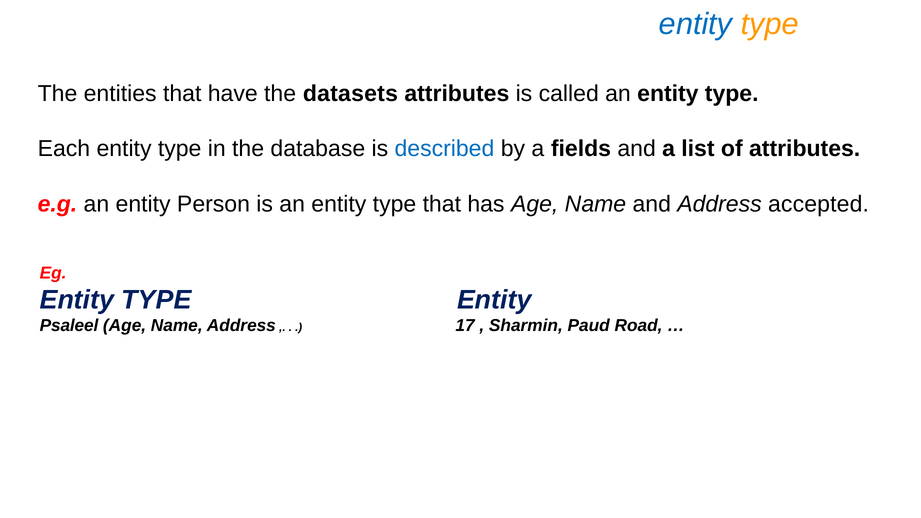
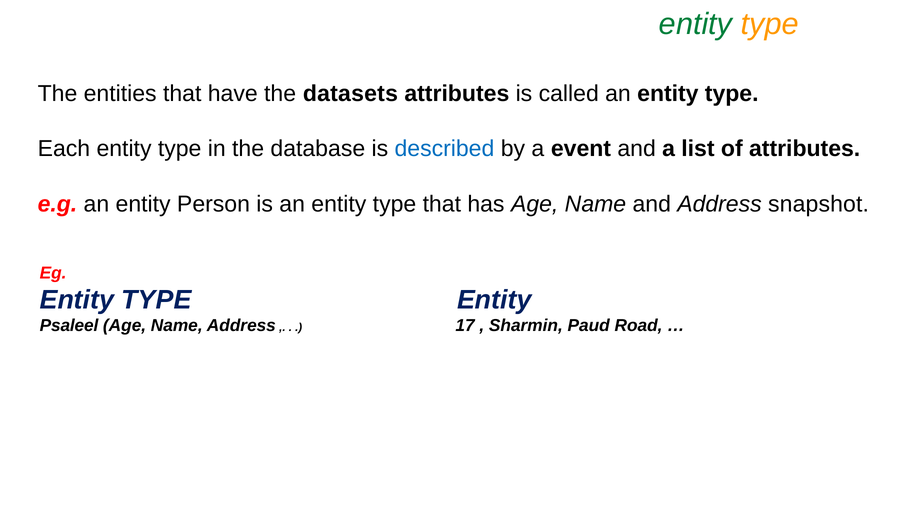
entity colour: blue -> green (696, 24)
fields: fields -> event (581, 149)
accepted: accepted -> snapshot (818, 204)
